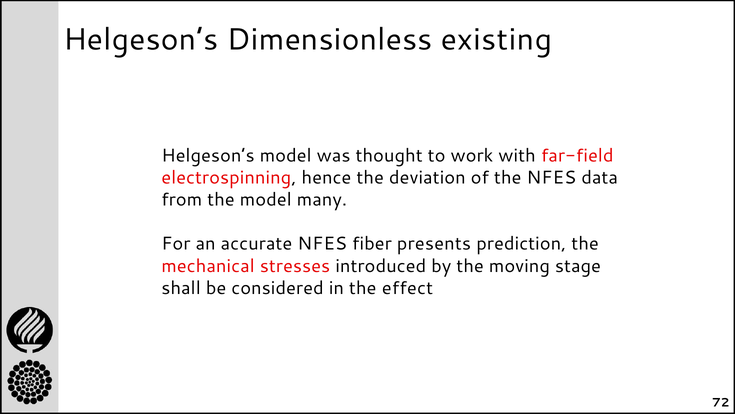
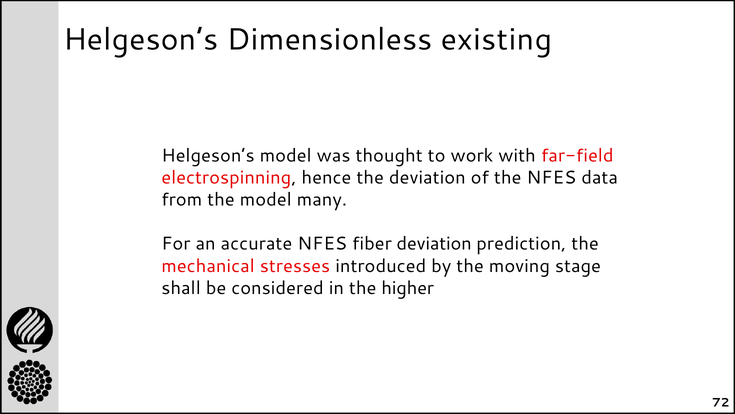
fiber presents: presents -> deviation (434, 244)
effect: effect -> higher (408, 288)
